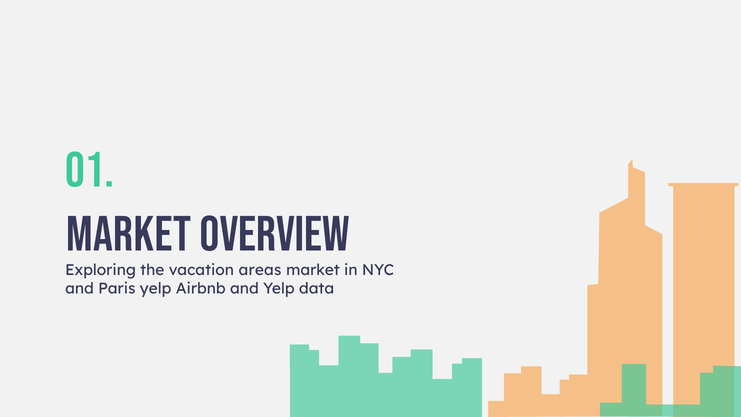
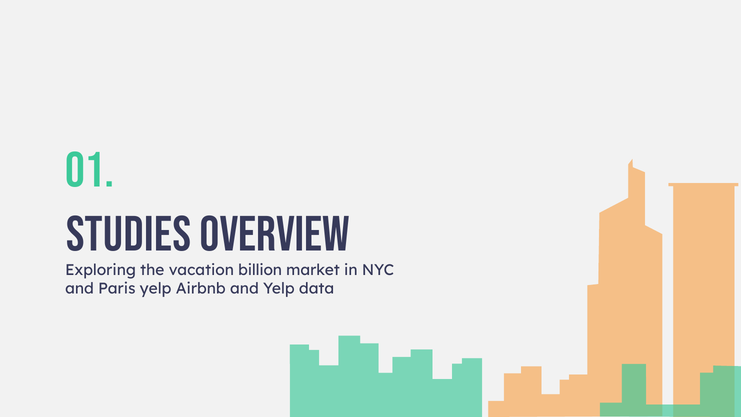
market: market -> studies (129, 235)
areas: areas -> billion (260, 270)
